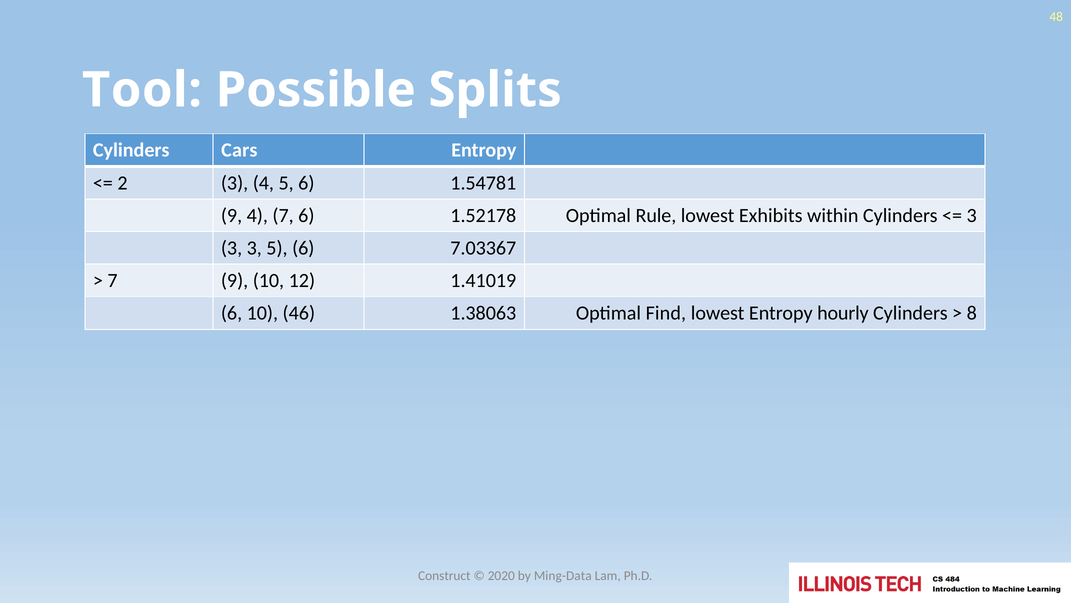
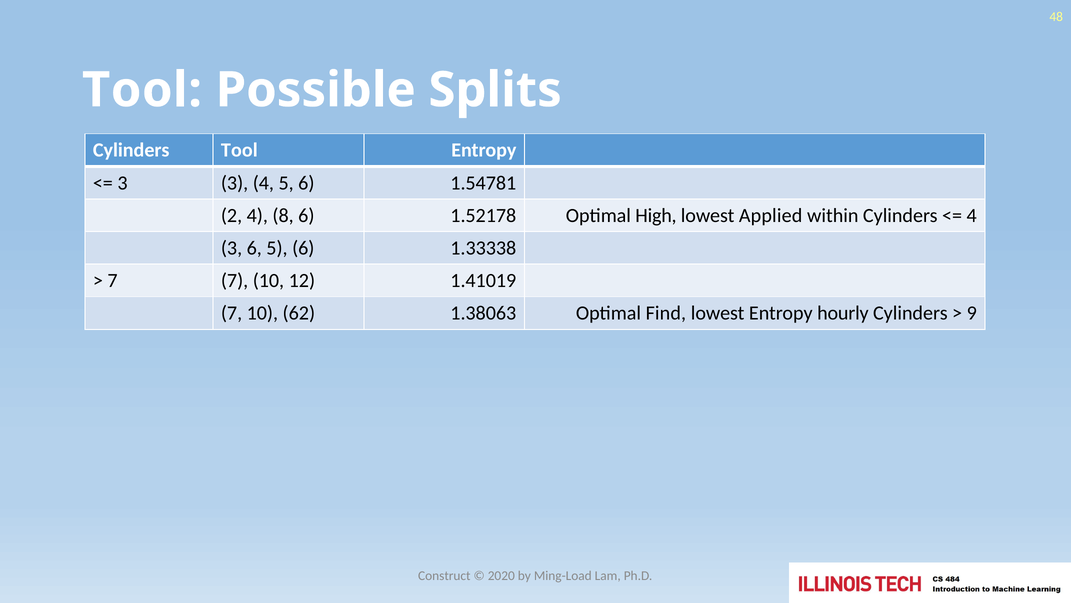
Cylinders Cars: Cars -> Tool (239, 150)
2: 2 -> 3 (123, 183)
9: 9 -> 2 (232, 215)
4 7: 7 -> 8 (283, 215)
Rule: Rule -> High (656, 215)
Exhibits: Exhibits -> Applied (771, 215)
3: 3 -> 4 (972, 215)
3: 3 -> 6 (254, 248)
7.03367: 7.03367 -> 1.33338 (483, 248)
7 9: 9 -> 7 (235, 280)
6: 6 -> 7 (232, 313)
46: 46 -> 62 (299, 313)
8: 8 -> 9 (972, 313)
Ming-Data: Ming-Data -> Ming-Load (563, 575)
